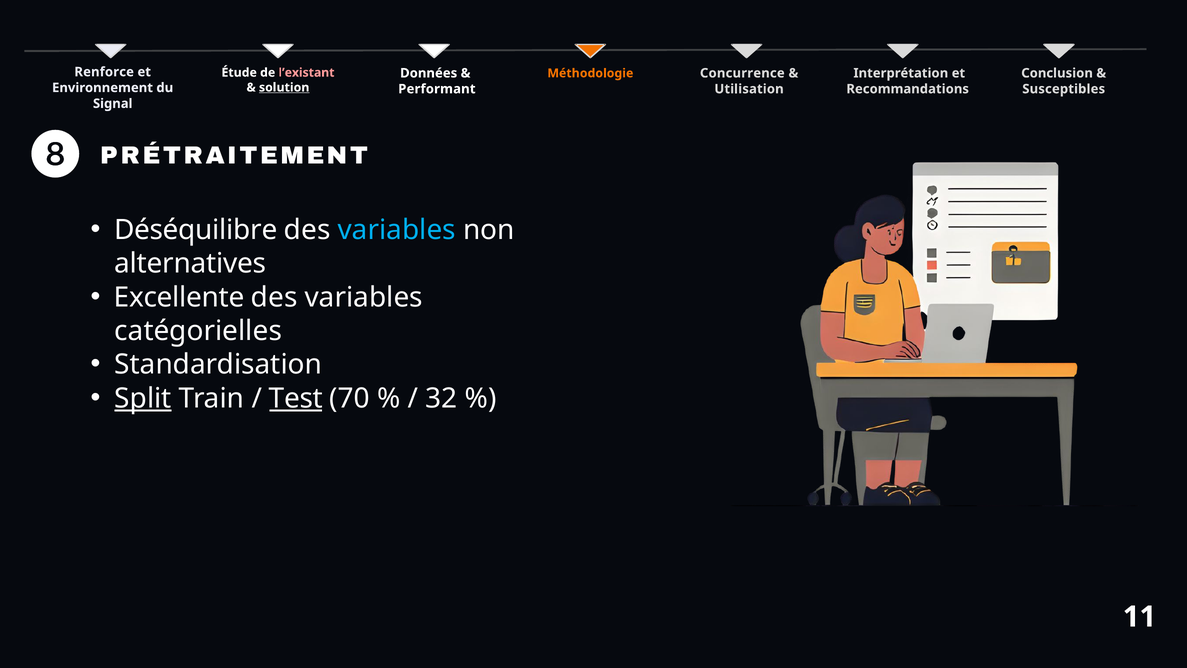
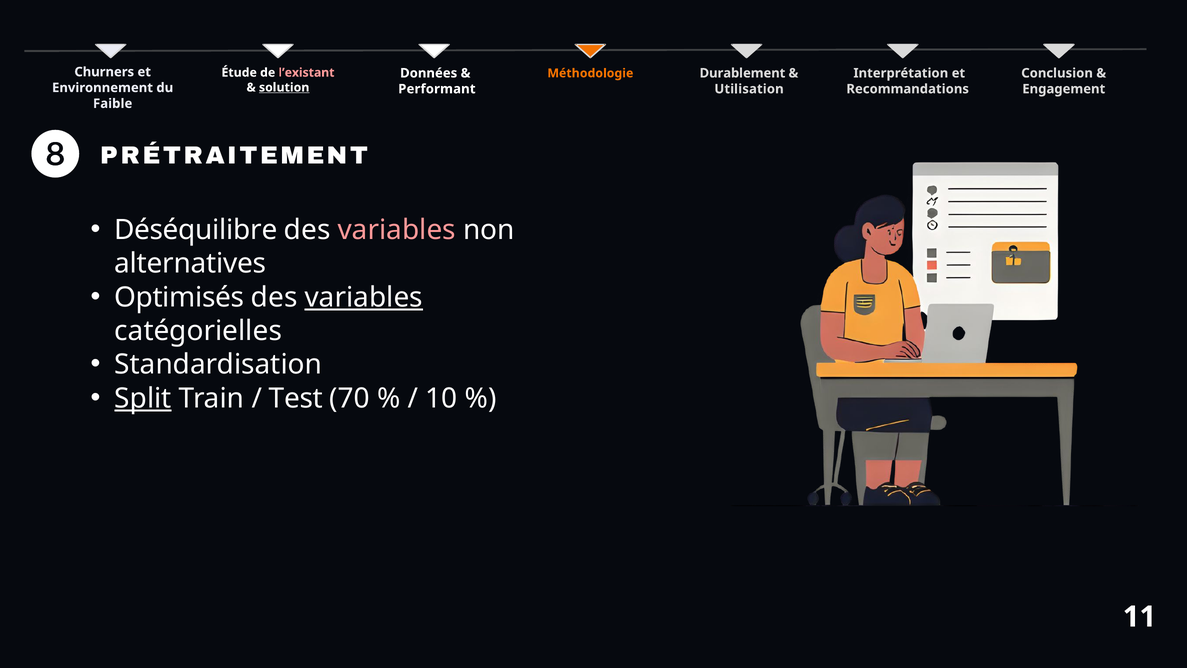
Renforce: Renforce -> Churners (104, 72)
Concurrence: Concurrence -> Durablement (742, 73)
Susceptibles: Susceptibles -> Engagement (1064, 89)
Signal: Signal -> Faible (113, 104)
variables colour: light blue -> pink (397, 230)
Excellente: Excellente -> Optimisés (179, 297)
variables underline: none -> present (364, 297)
Test underline: present -> none (296, 398)
32: 32 -> 10 (441, 398)
